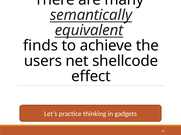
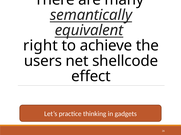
finds: finds -> right (40, 46)
